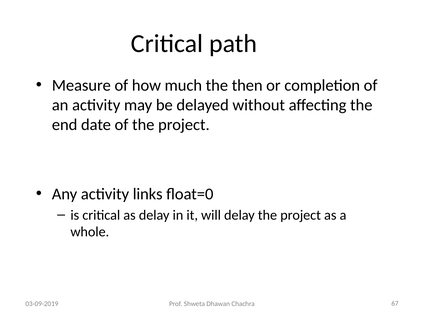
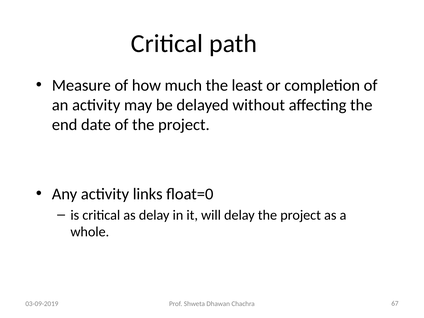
then: then -> least (247, 85)
